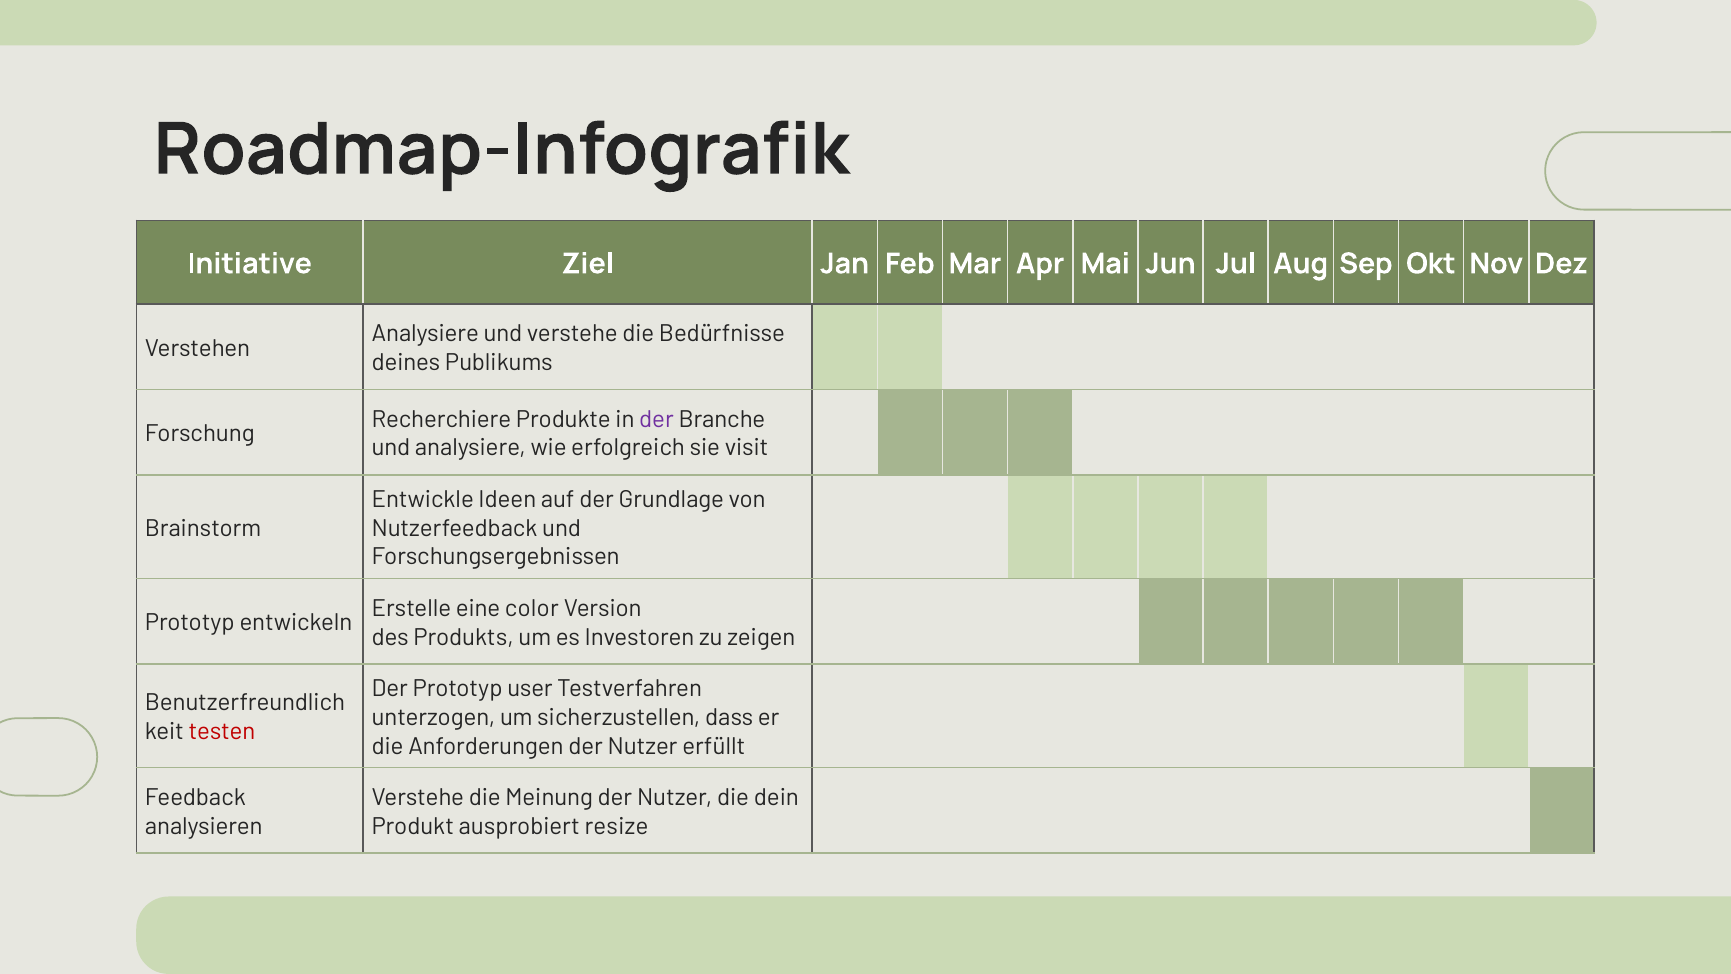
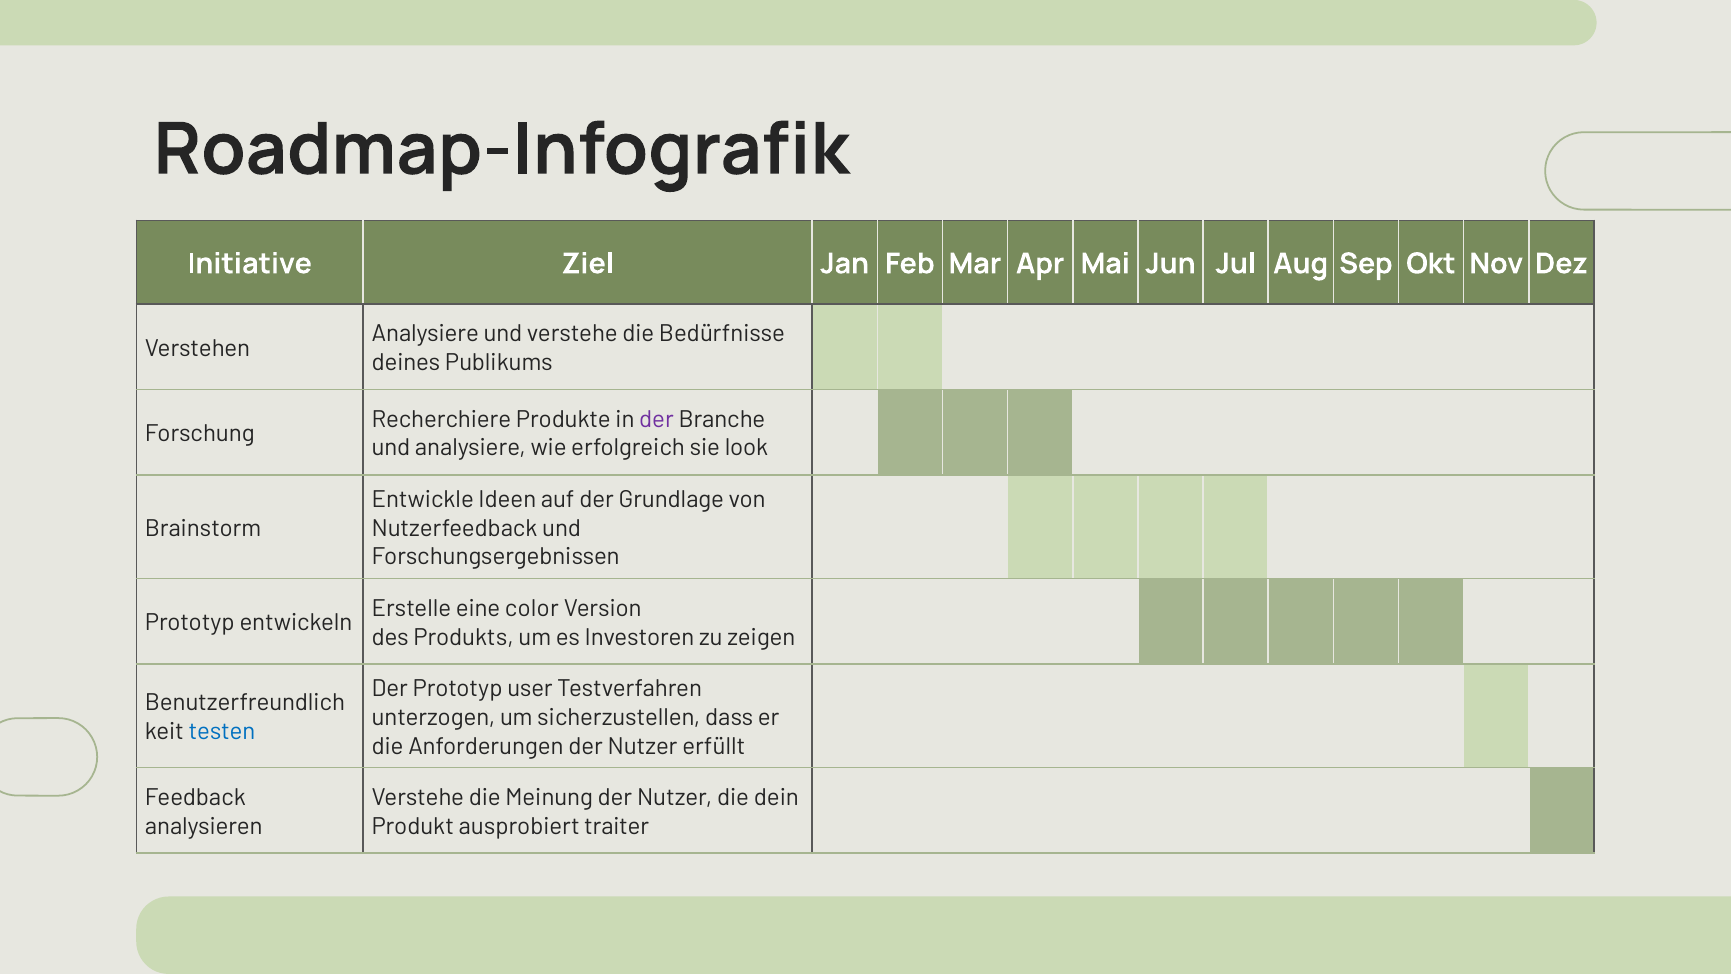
visit: visit -> look (747, 448)
testen colour: red -> blue (222, 731)
resize: resize -> traiter (617, 826)
